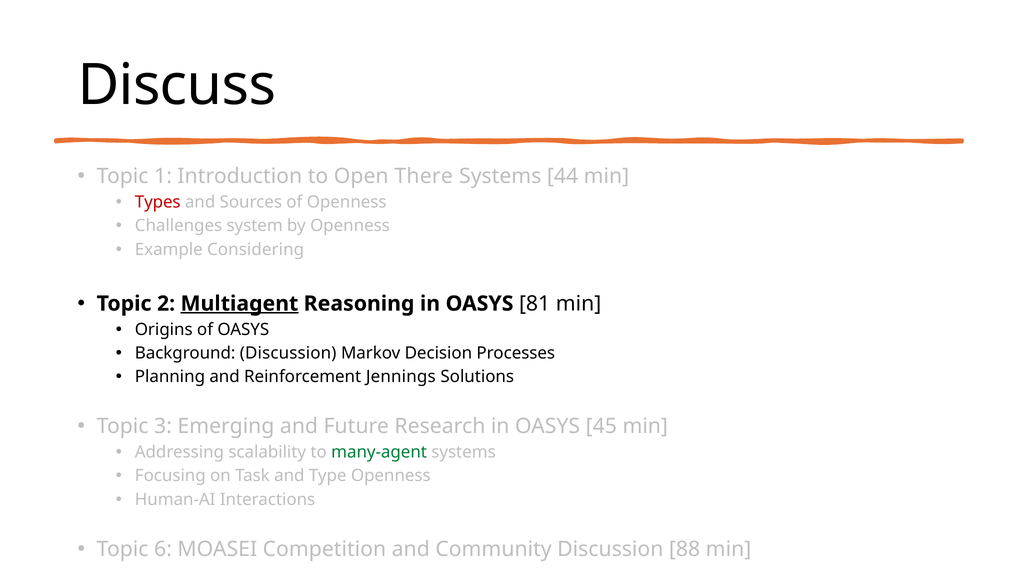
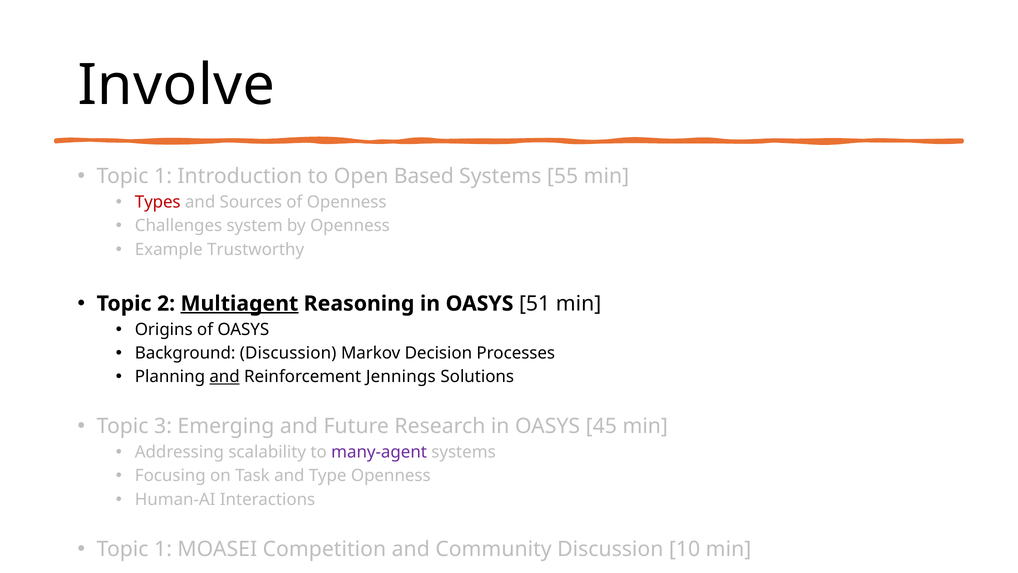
Discuss: Discuss -> Involve (176, 85)
There: There -> Based (424, 176)
44: 44 -> 55 (563, 176)
Considering: Considering -> Trustworthy (256, 249)
81: 81 -> 51 (535, 303)
and underline: none -> present (225, 377)
many-agent colour: green -> purple (379, 452)
6: 6 -> 1 (163, 549)
88: 88 -> 10 (685, 549)
